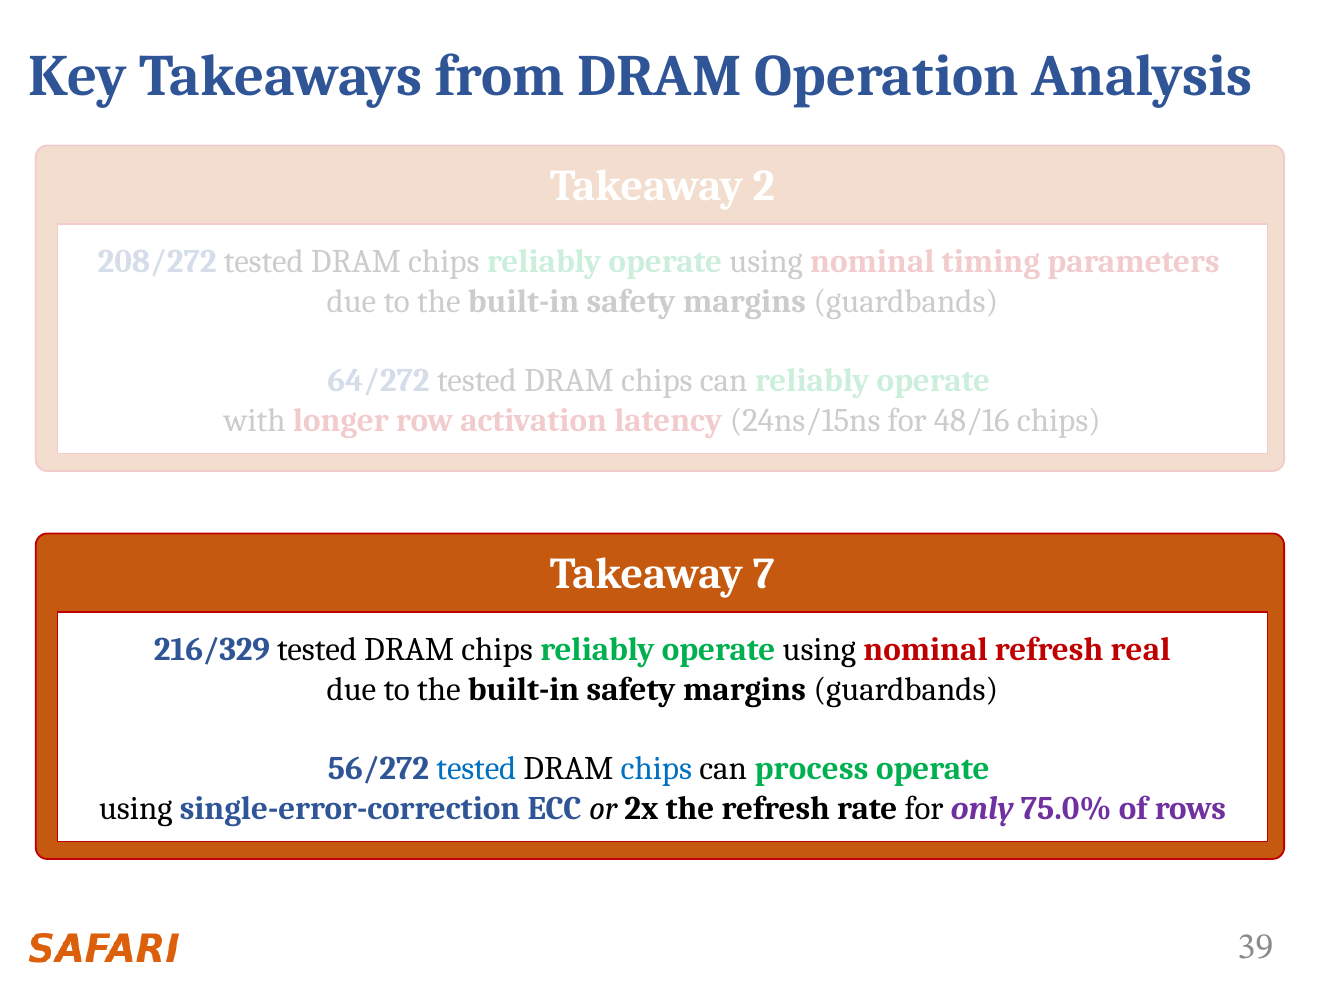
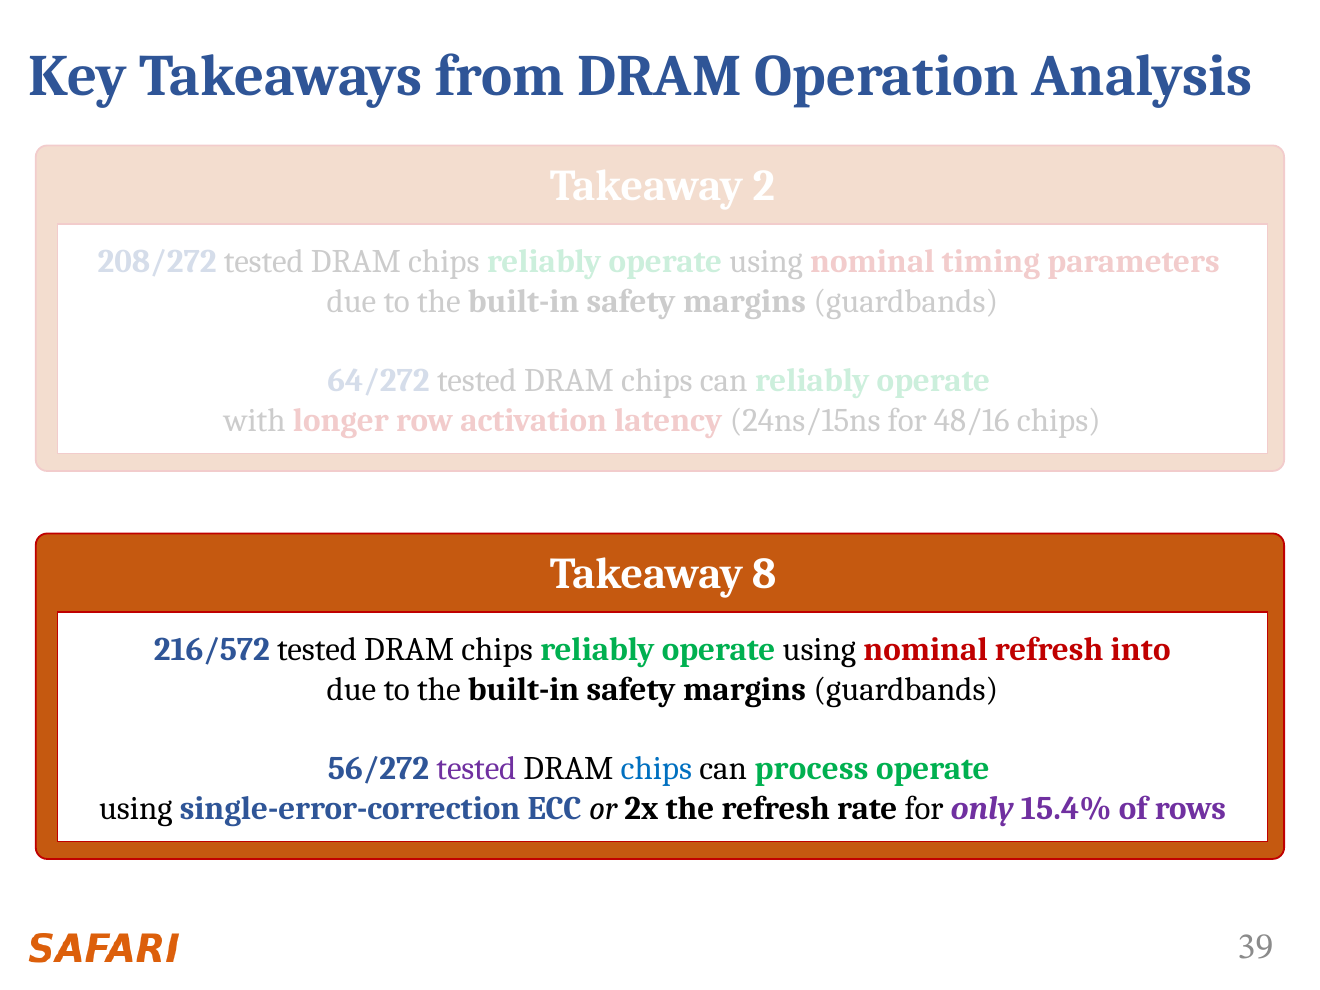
7: 7 -> 8 (764, 574)
216/329: 216/329 -> 216/572 (212, 650)
real: real -> into (1141, 650)
tested colour: blue -> purple (476, 769)
75.0%: 75.0% -> 15.4% (1066, 808)
